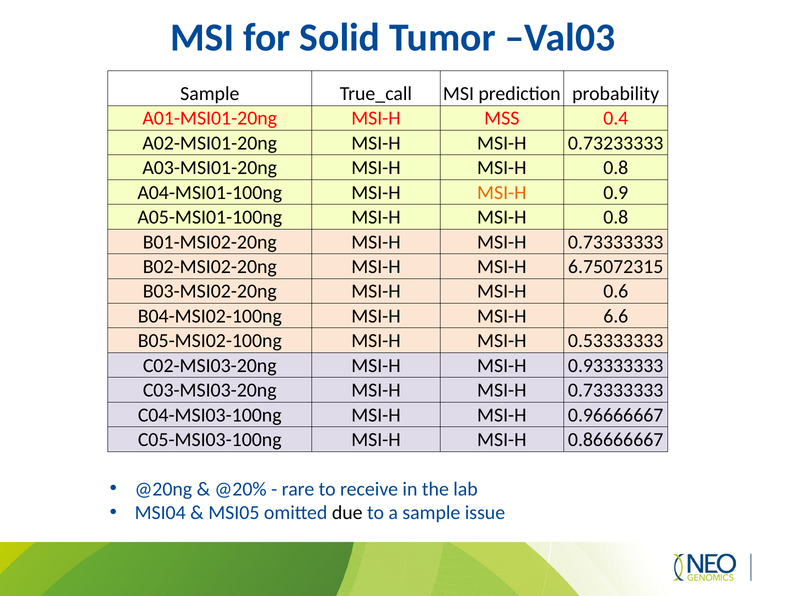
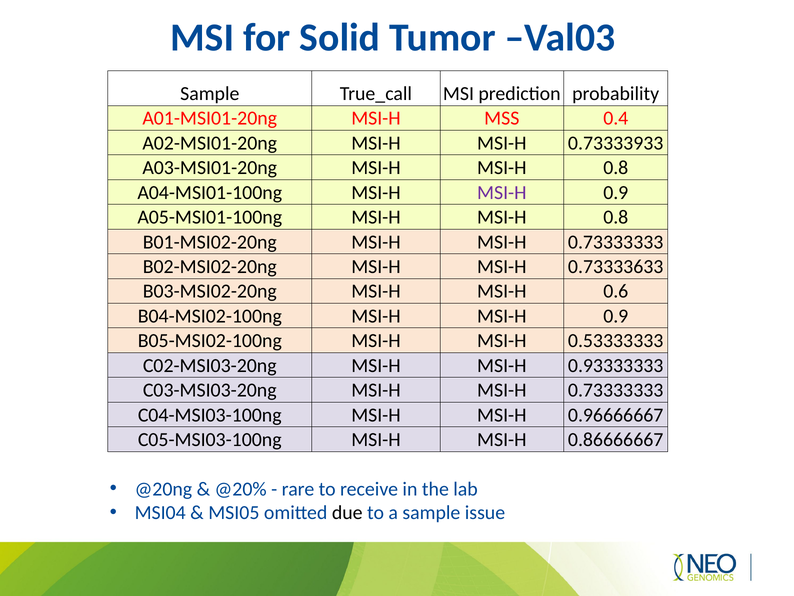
0.73233333: 0.73233333 -> 0.73333933 (616, 143)
MSI-H colour: orange -> purple (502, 192)
6.75072315: 6.75072315 -> 0.73333633 (616, 266)
B04-MSI02-100ng MSI-H MSI-H 6.6: 6.6 -> 0.9 (616, 316)
